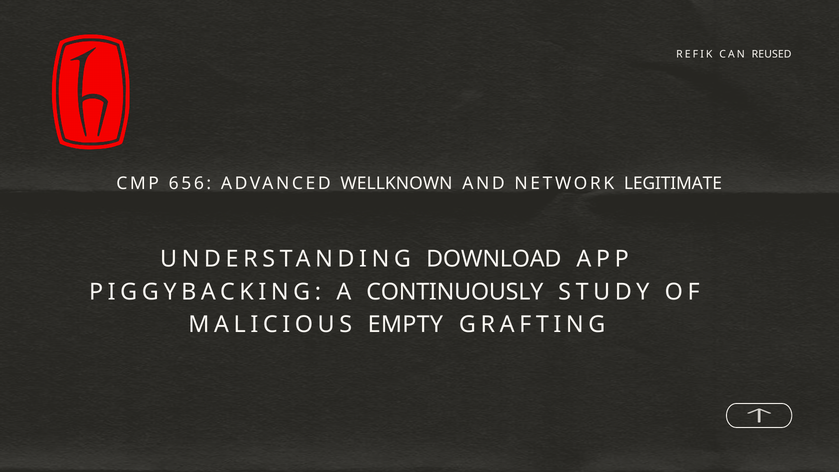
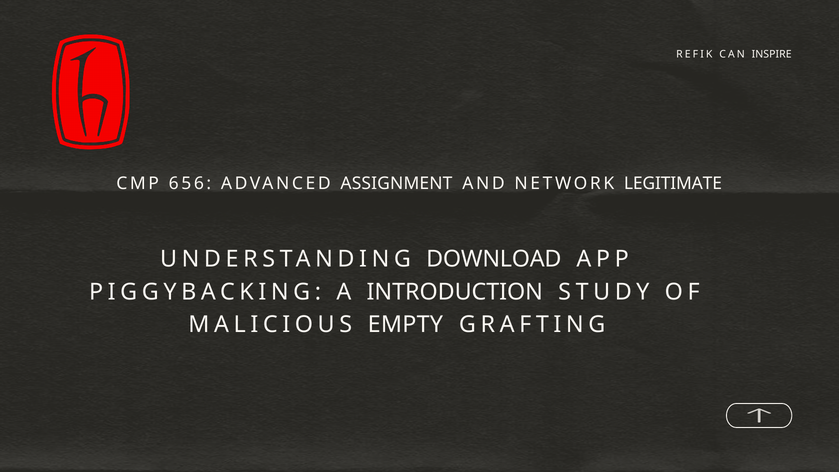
REUSED: REUSED -> INSPIRE (772, 54)
WELLKNOWN: WELLKNOWN -> ASSIGNMENT (396, 183)
CONTINUOUSLY: CONTINUOUSLY -> INTRODUCTION (455, 292)
